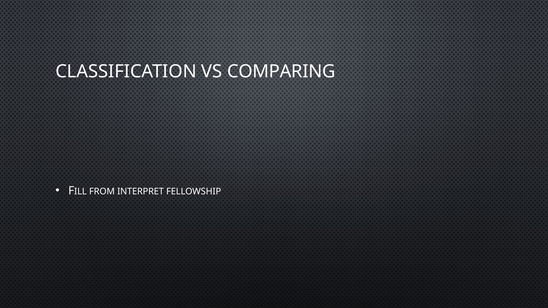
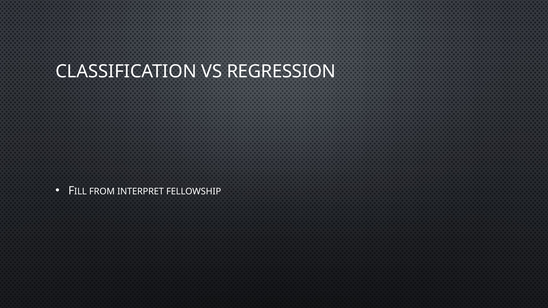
COMPARING: COMPARING -> REGRESSION (281, 71)
